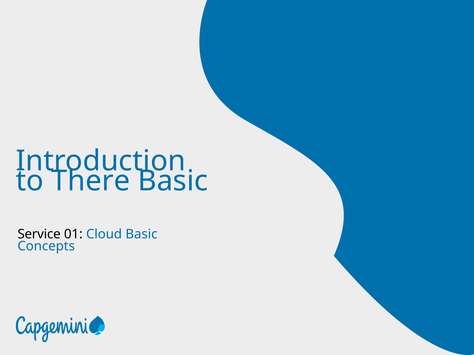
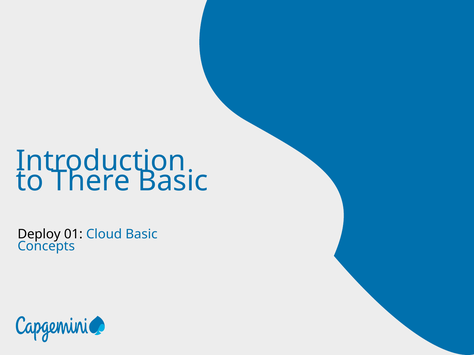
Service: Service -> Deploy (39, 235)
